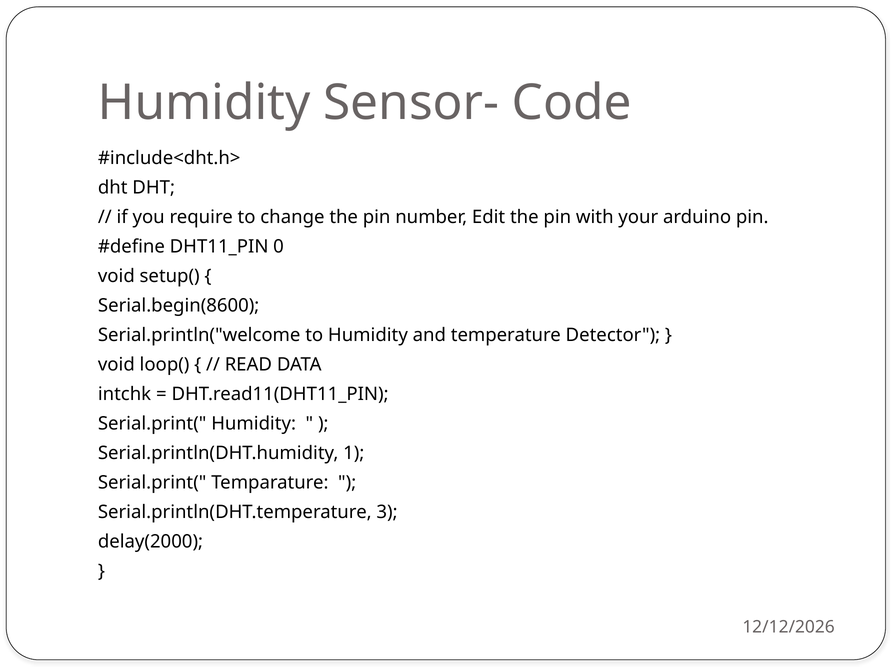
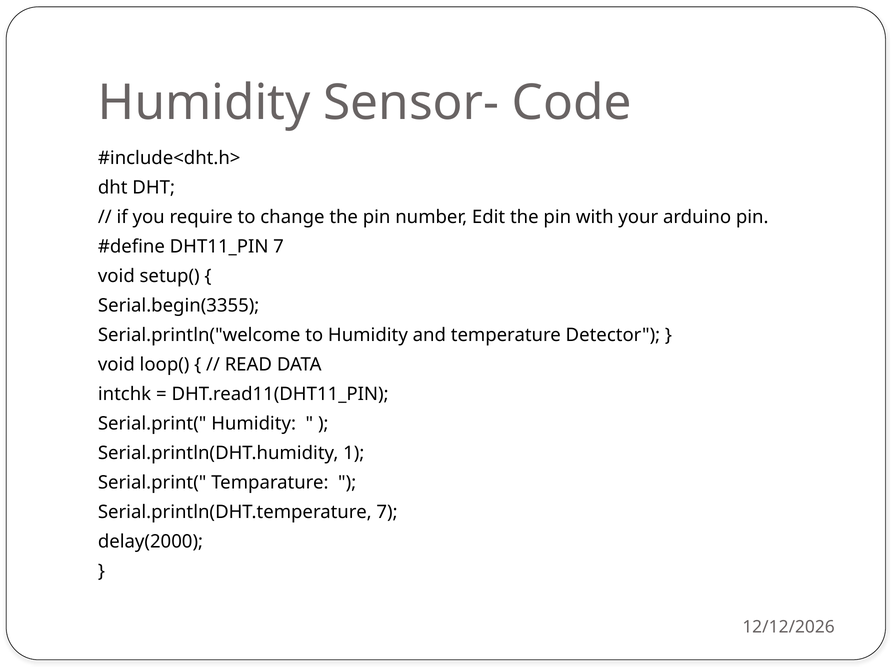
DHT11_PIN 0: 0 -> 7 (279, 247)
Serial.begin(8600: Serial.begin(8600 -> Serial.begin(3355 (179, 306)
Serial.println(DHT.temperature 3: 3 -> 7 (387, 512)
